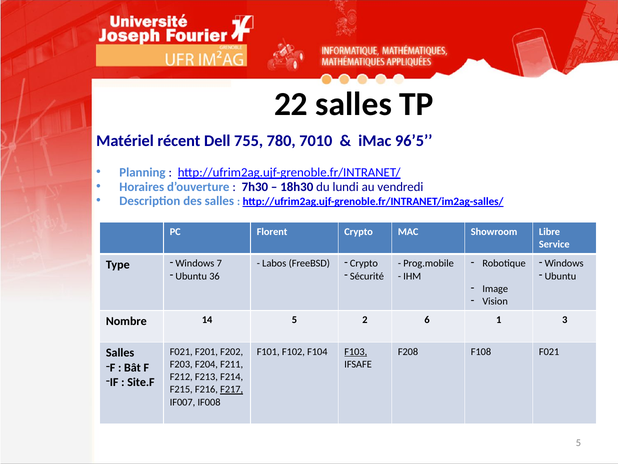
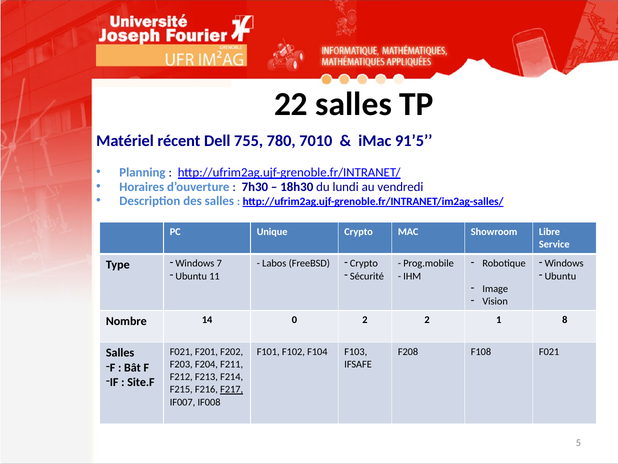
96’5: 96’5 -> 91’5 (414, 141)
Florent: Florent -> Unique (272, 232)
36: 36 -> 11 (214, 276)
14 5: 5 -> 0 (294, 320)
2 6: 6 -> 2 (427, 320)
3: 3 -> 8 (565, 320)
F103 underline: present -> none (356, 351)
